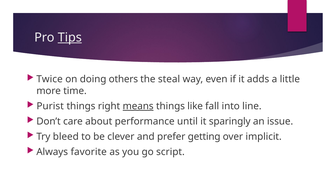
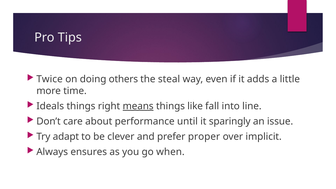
Tips underline: present -> none (70, 37)
Purist: Purist -> Ideals (50, 106)
bleed: bleed -> adapt (66, 137)
getting: getting -> proper (204, 137)
favorite: favorite -> ensures (89, 152)
script: script -> when (170, 152)
